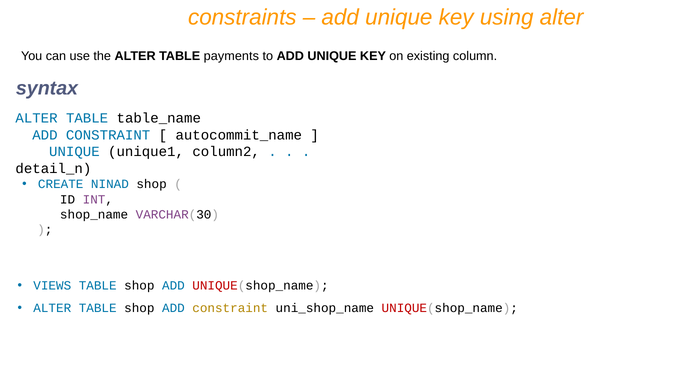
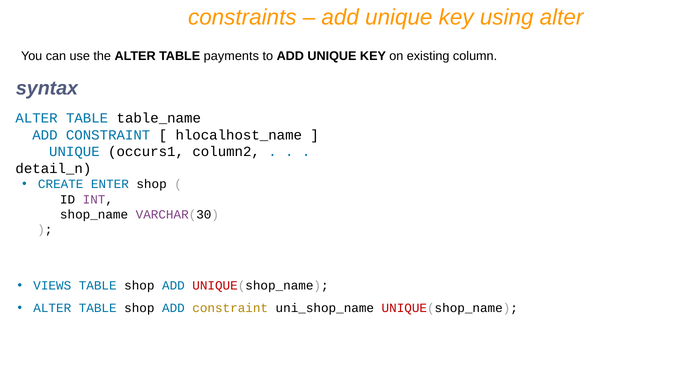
autocommit_name: autocommit_name -> hlocalhost_name (239, 135)
unique1: unique1 -> occurs1 (146, 152)
NINAD: NINAD -> ENTER (110, 184)
